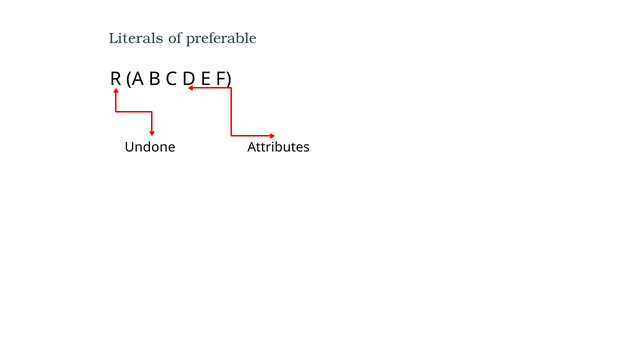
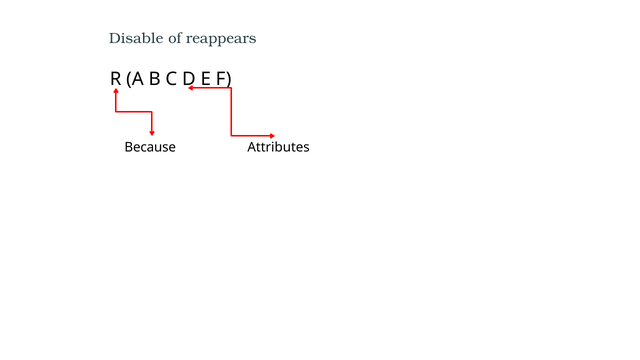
Literals: Literals -> Disable (136, 39)
preferable: preferable -> reappears (221, 39)
Undone: Undone -> Because (150, 147)
